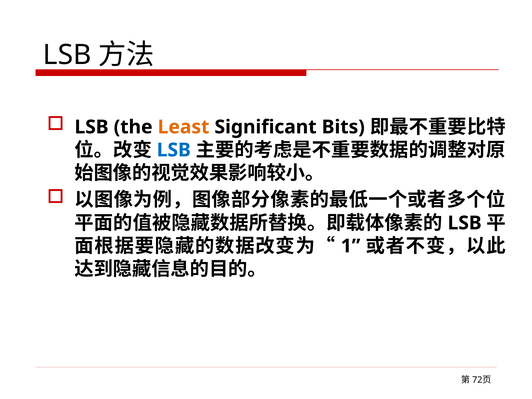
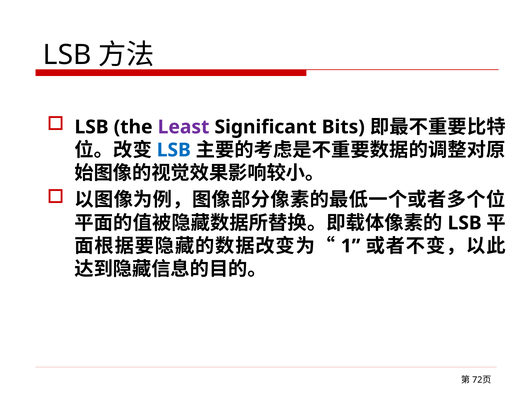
Least colour: orange -> purple (184, 127)
